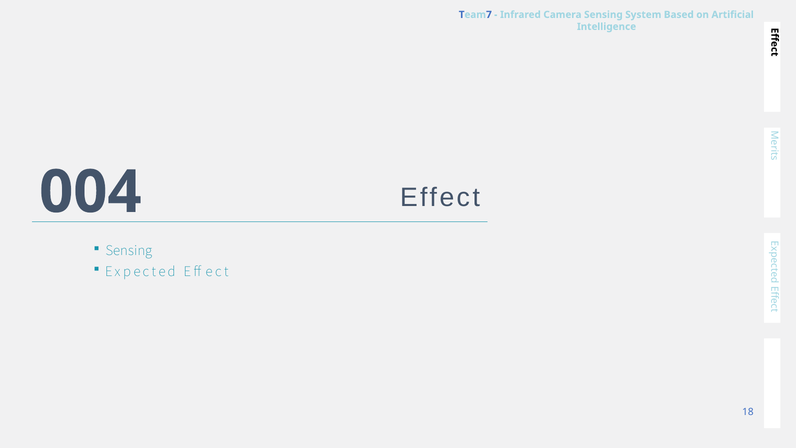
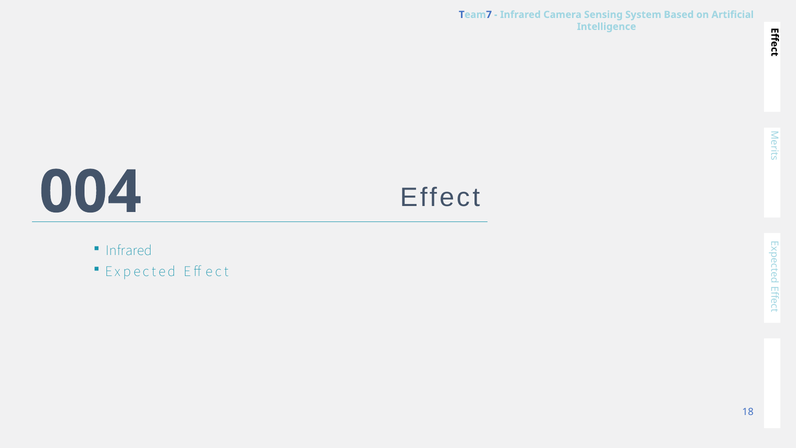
Sensing: Sensing -> Infrared (129, 251)
